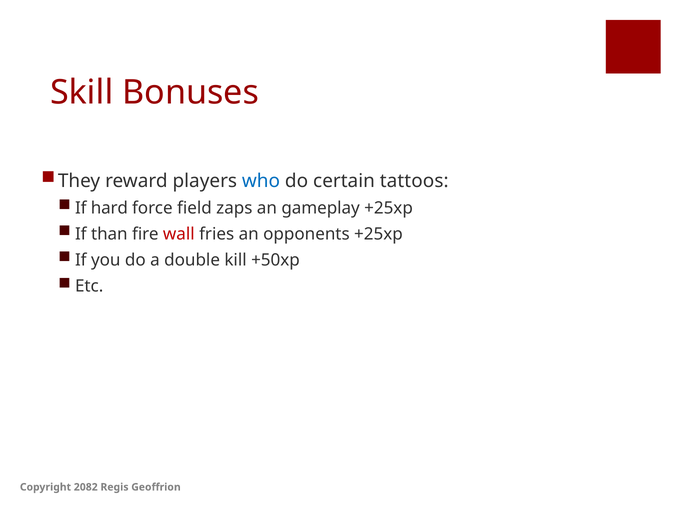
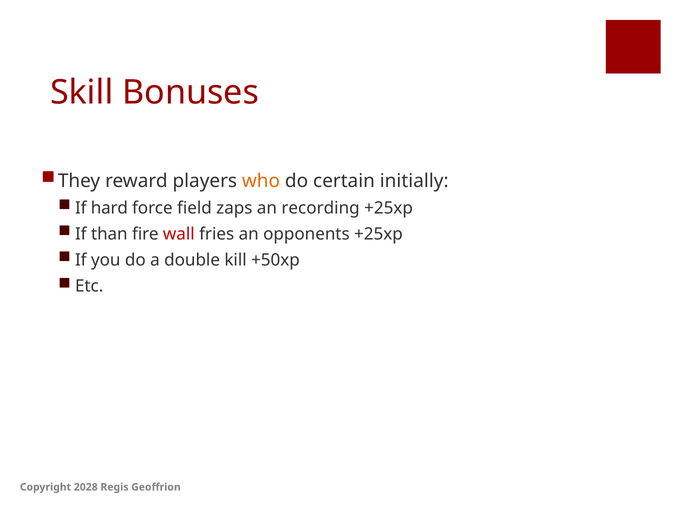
who colour: blue -> orange (261, 181)
tattoos: tattoos -> initially (414, 181)
gameplay: gameplay -> recording (321, 208)
2082: 2082 -> 2028 (86, 488)
